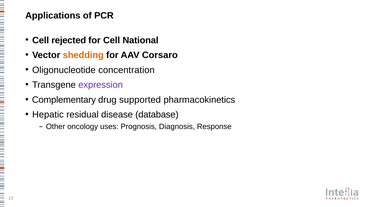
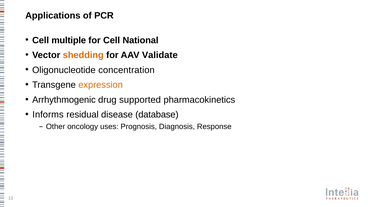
rejected: rejected -> multiple (69, 40)
Corsaro: Corsaro -> Validate (160, 55)
expression colour: purple -> orange (101, 85)
Complementary: Complementary -> Arrhythmogenic (64, 100)
Hepatic: Hepatic -> Informs (48, 115)
